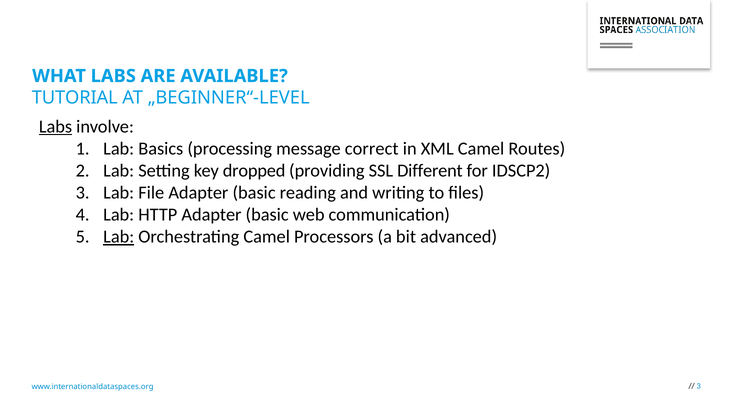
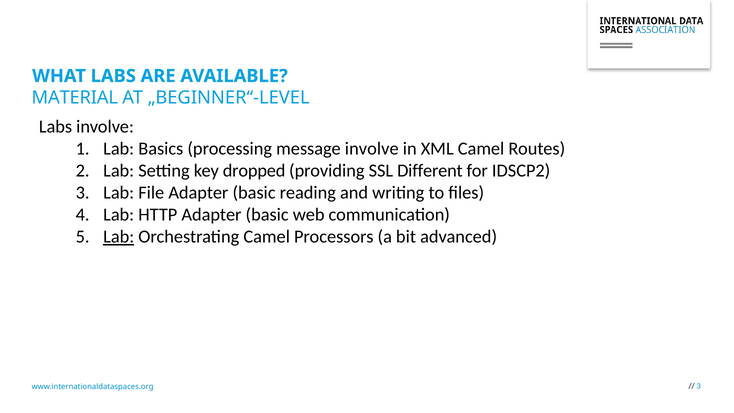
TUTORIAL: TUTORIAL -> MATERIAL (75, 98)
Labs underline: present -> none (56, 127)
message correct: correct -> involve (372, 149)
